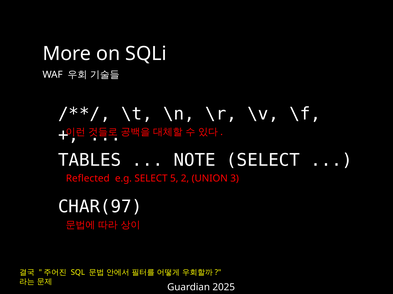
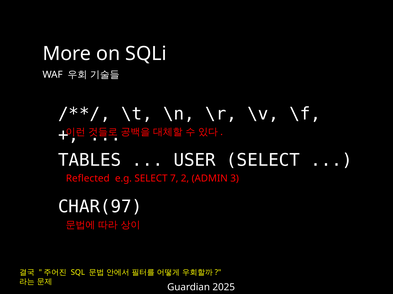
NOTE: NOTE -> USER (195, 161)
5: 5 -> 7 (174, 179)
UNION: UNION -> ADMIN (210, 179)
